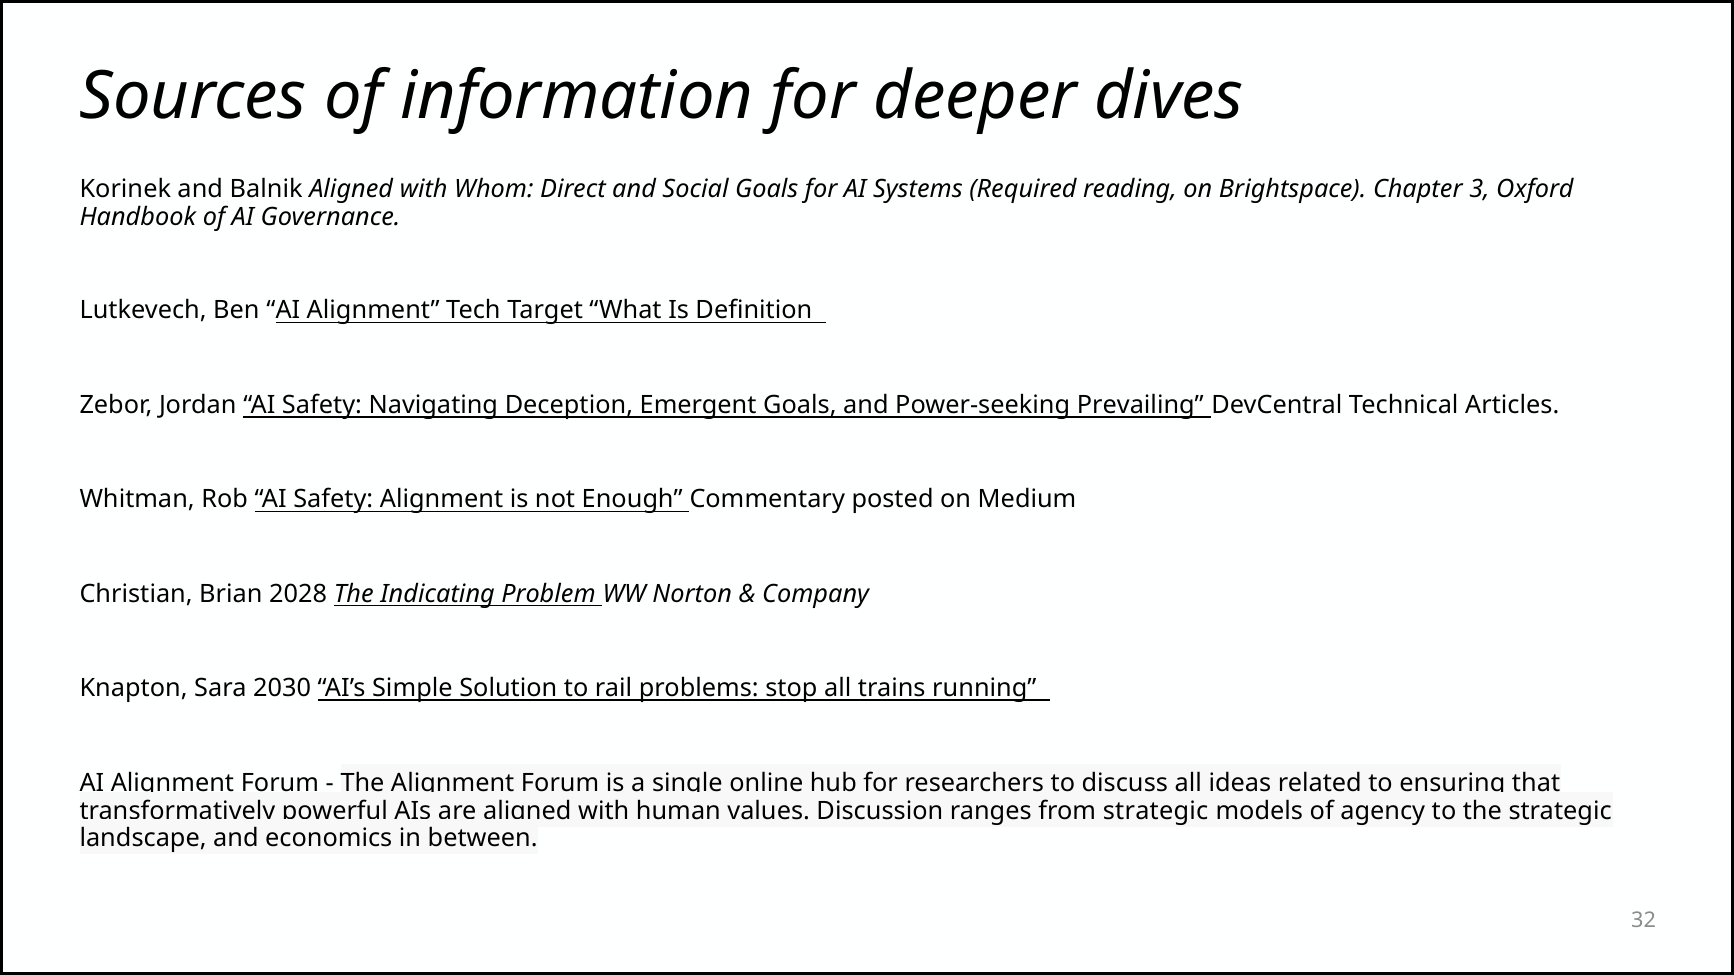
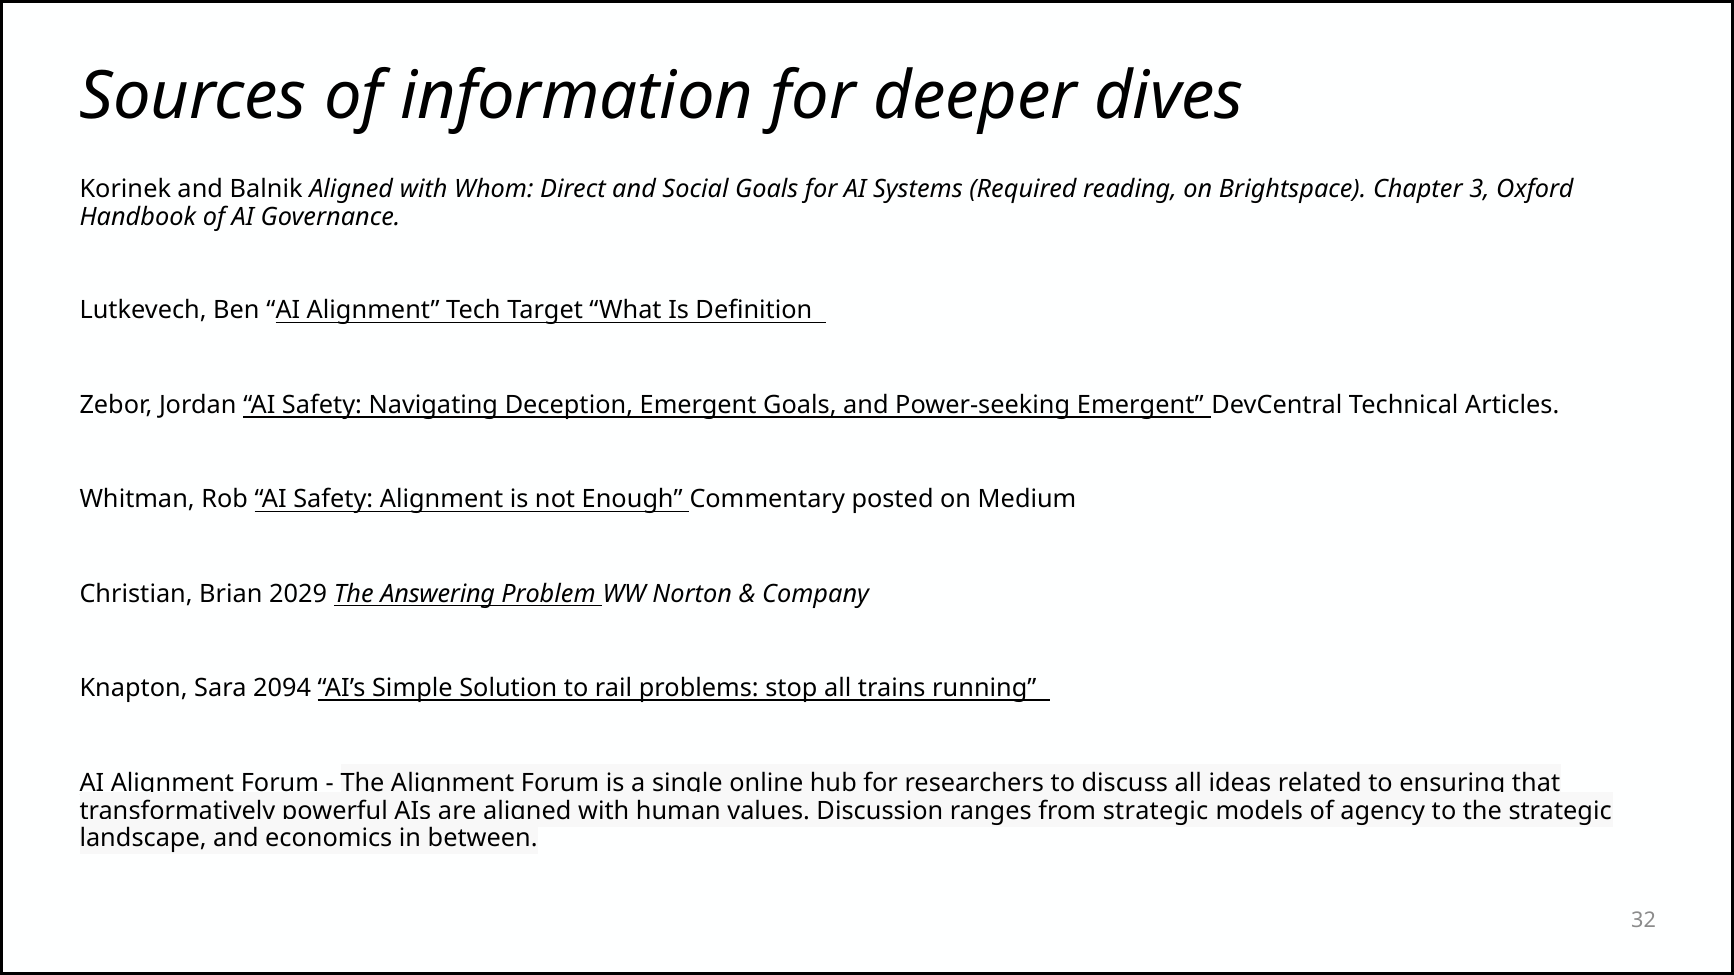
Power-seeking Prevailing: Prevailing -> Emergent (1140, 405)
2028: 2028 -> 2029 (298, 594)
Indicating: Indicating -> Answering (438, 594)
2030: 2030 -> 2094 (282, 689)
